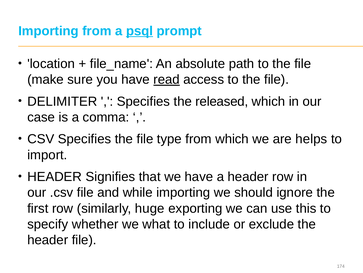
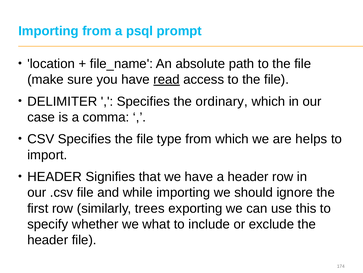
psql underline: present -> none (140, 31)
released: released -> ordinary (222, 101)
huge: huge -> trees (150, 208)
